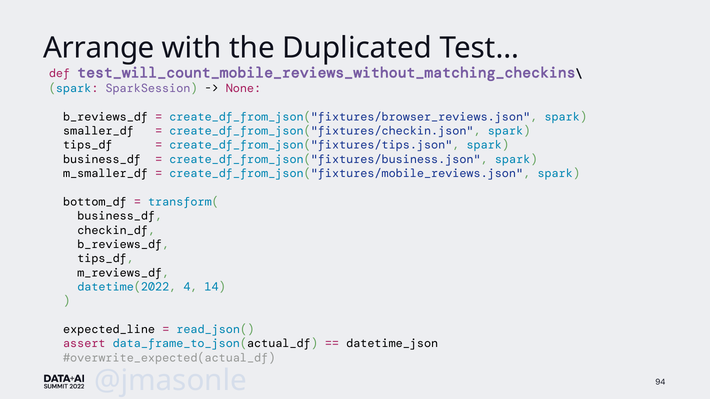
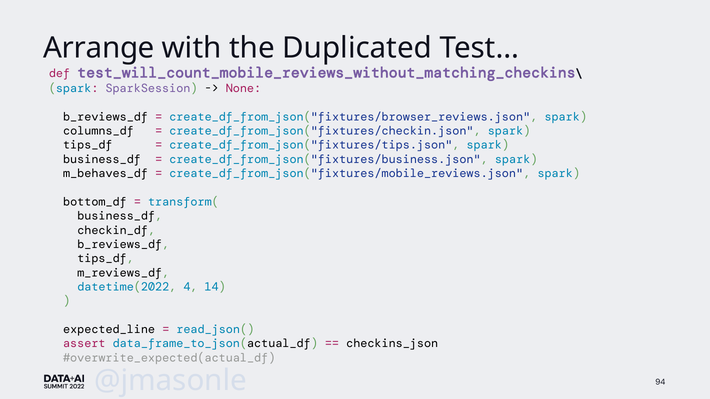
smaller_df: smaller_df -> columns_df (98, 131)
m_smaller_df: m_smaller_df -> m_behaves_df (106, 174)
datetime_json: datetime_json -> checkins_json (392, 344)
